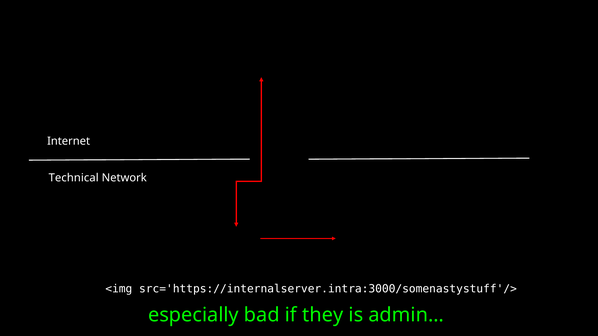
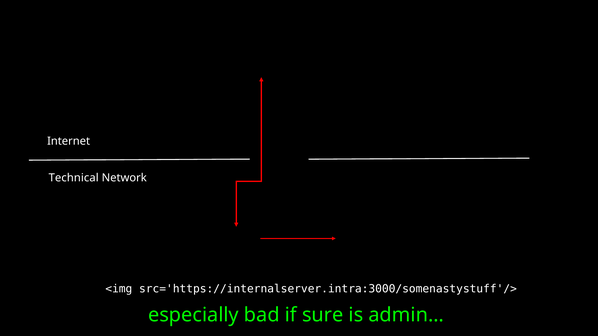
they: they -> sure (323, 315)
